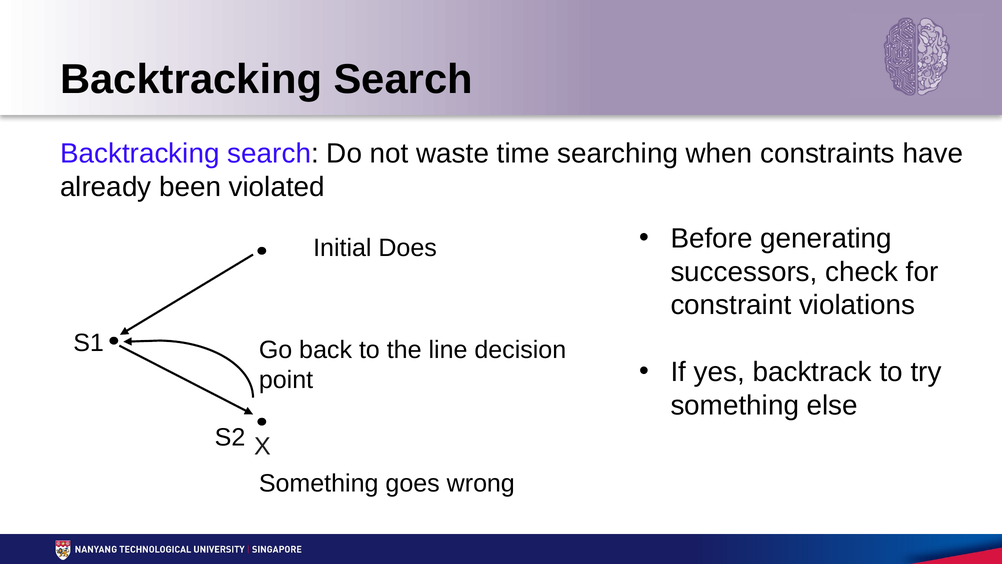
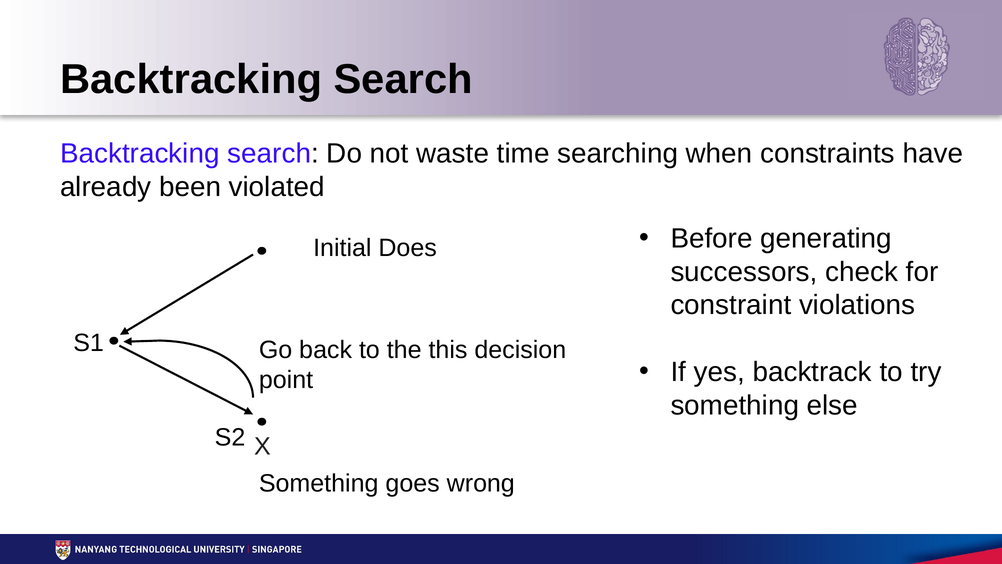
line: line -> this (448, 350)
